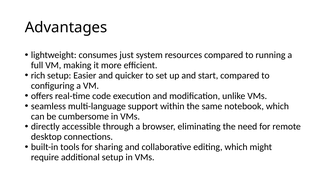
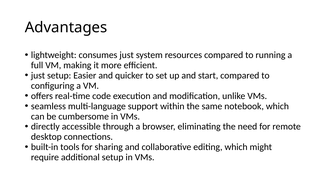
rich: rich -> just (38, 76)
